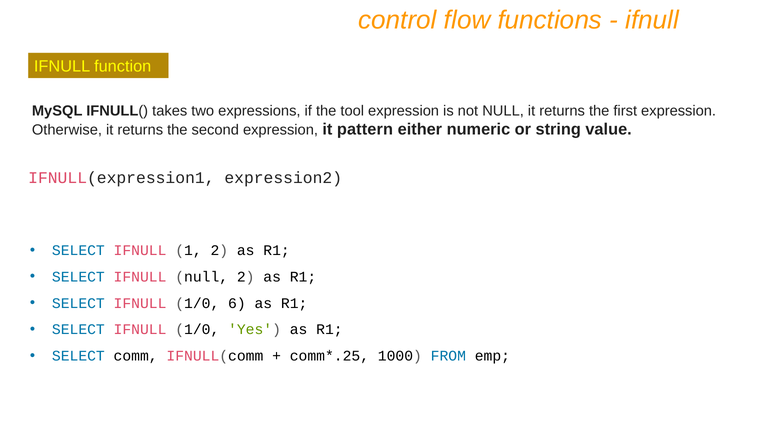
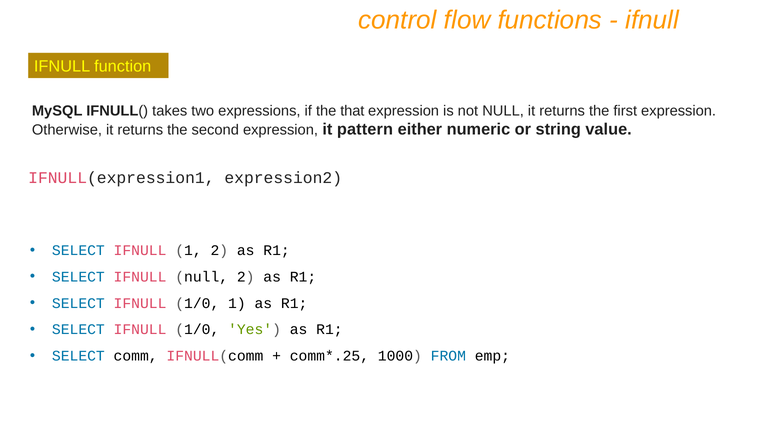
tool: tool -> that (352, 111)
1/0 6: 6 -> 1 (237, 304)
